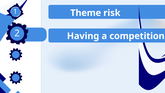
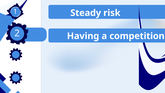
Theme: Theme -> Steady (86, 13)
